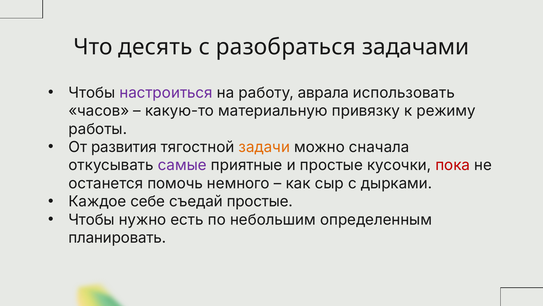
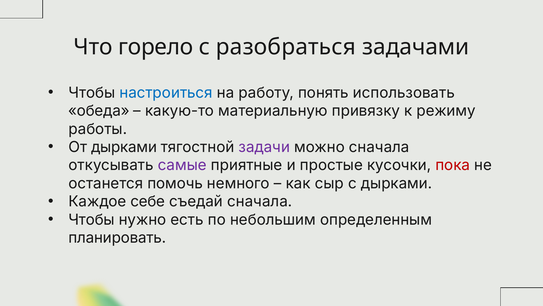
десять: десять -> горело (156, 47)
настроиться colour: purple -> blue (166, 93)
аврала: аврала -> понять (323, 93)
часов: часов -> обеда (99, 111)
От развития: развития -> дырками (124, 147)
задачи colour: orange -> purple (264, 147)
съедай простые: простые -> сначала (260, 201)
